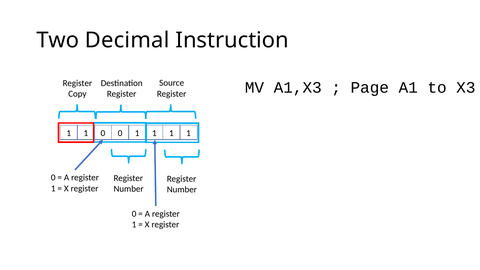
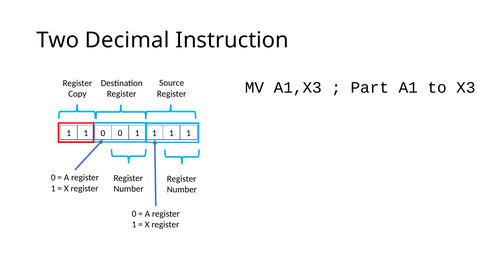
Page: Page -> Part (370, 87)
